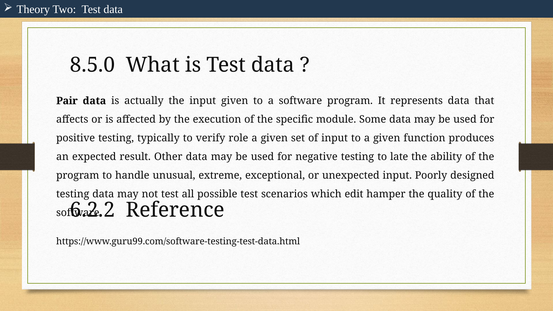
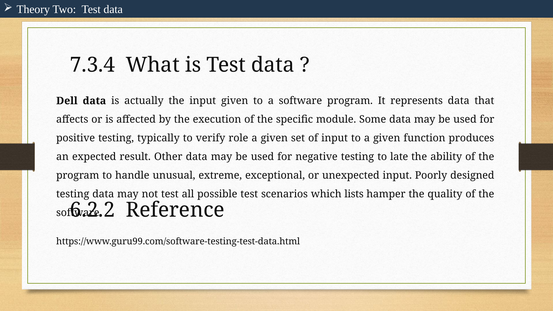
8.5.0: 8.5.0 -> 7.3.4 (92, 65)
Pair: Pair -> Dell (67, 101)
edit: edit -> lists (354, 194)
